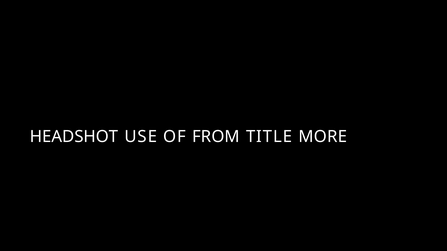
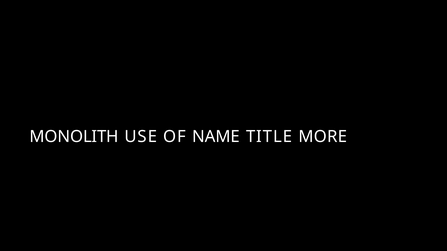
HEADSHOT: HEADSHOT -> MONOLITH (74, 137)
FROM: FROM -> NAME (216, 137)
